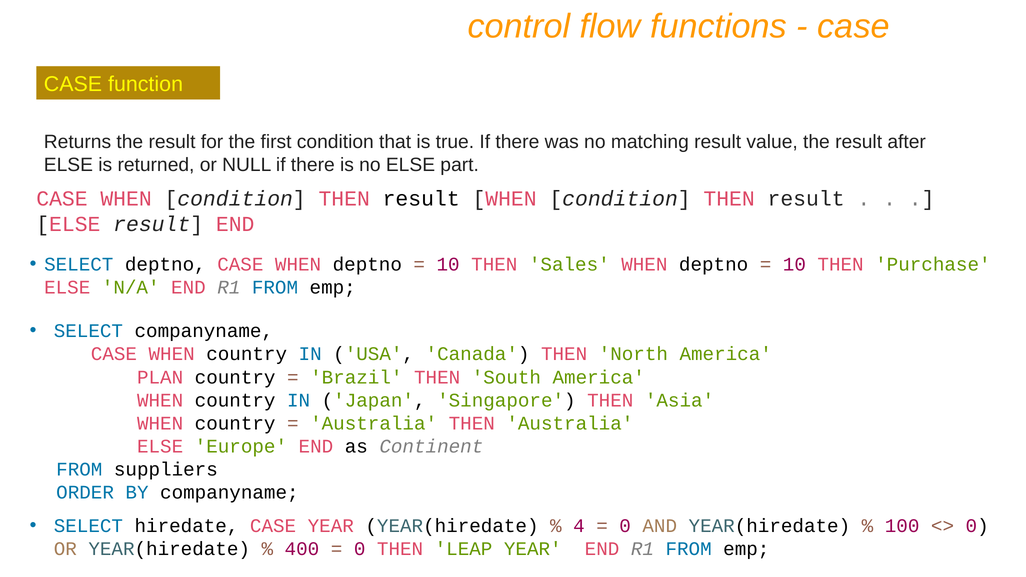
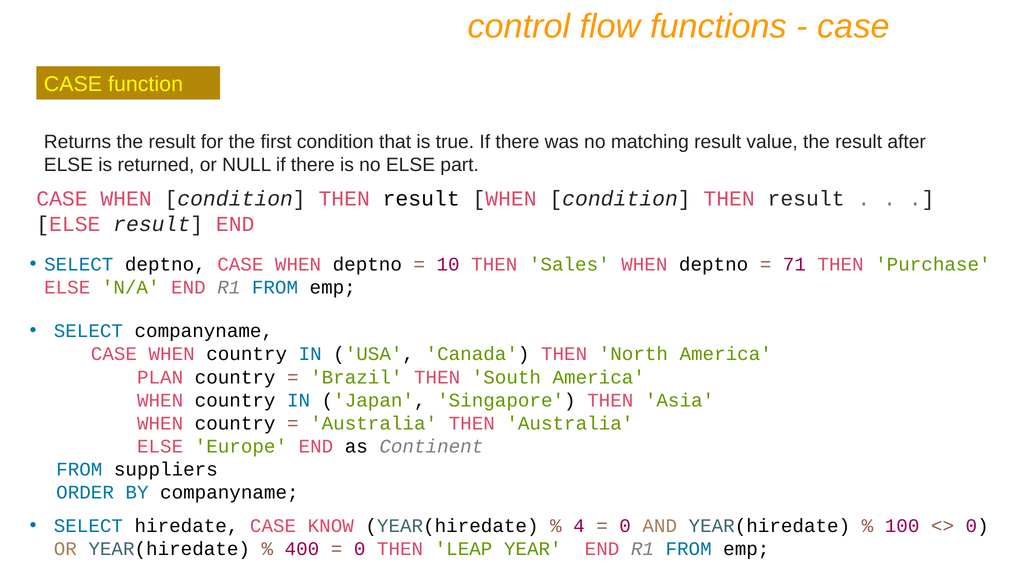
10: 10 -> 71 (794, 264)
CASE YEAR: YEAR -> KNOW (331, 526)
